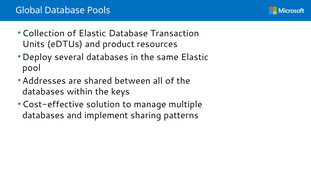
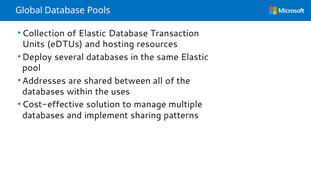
product: product -> hosting (118, 44)
keys: keys -> uses (120, 92)
